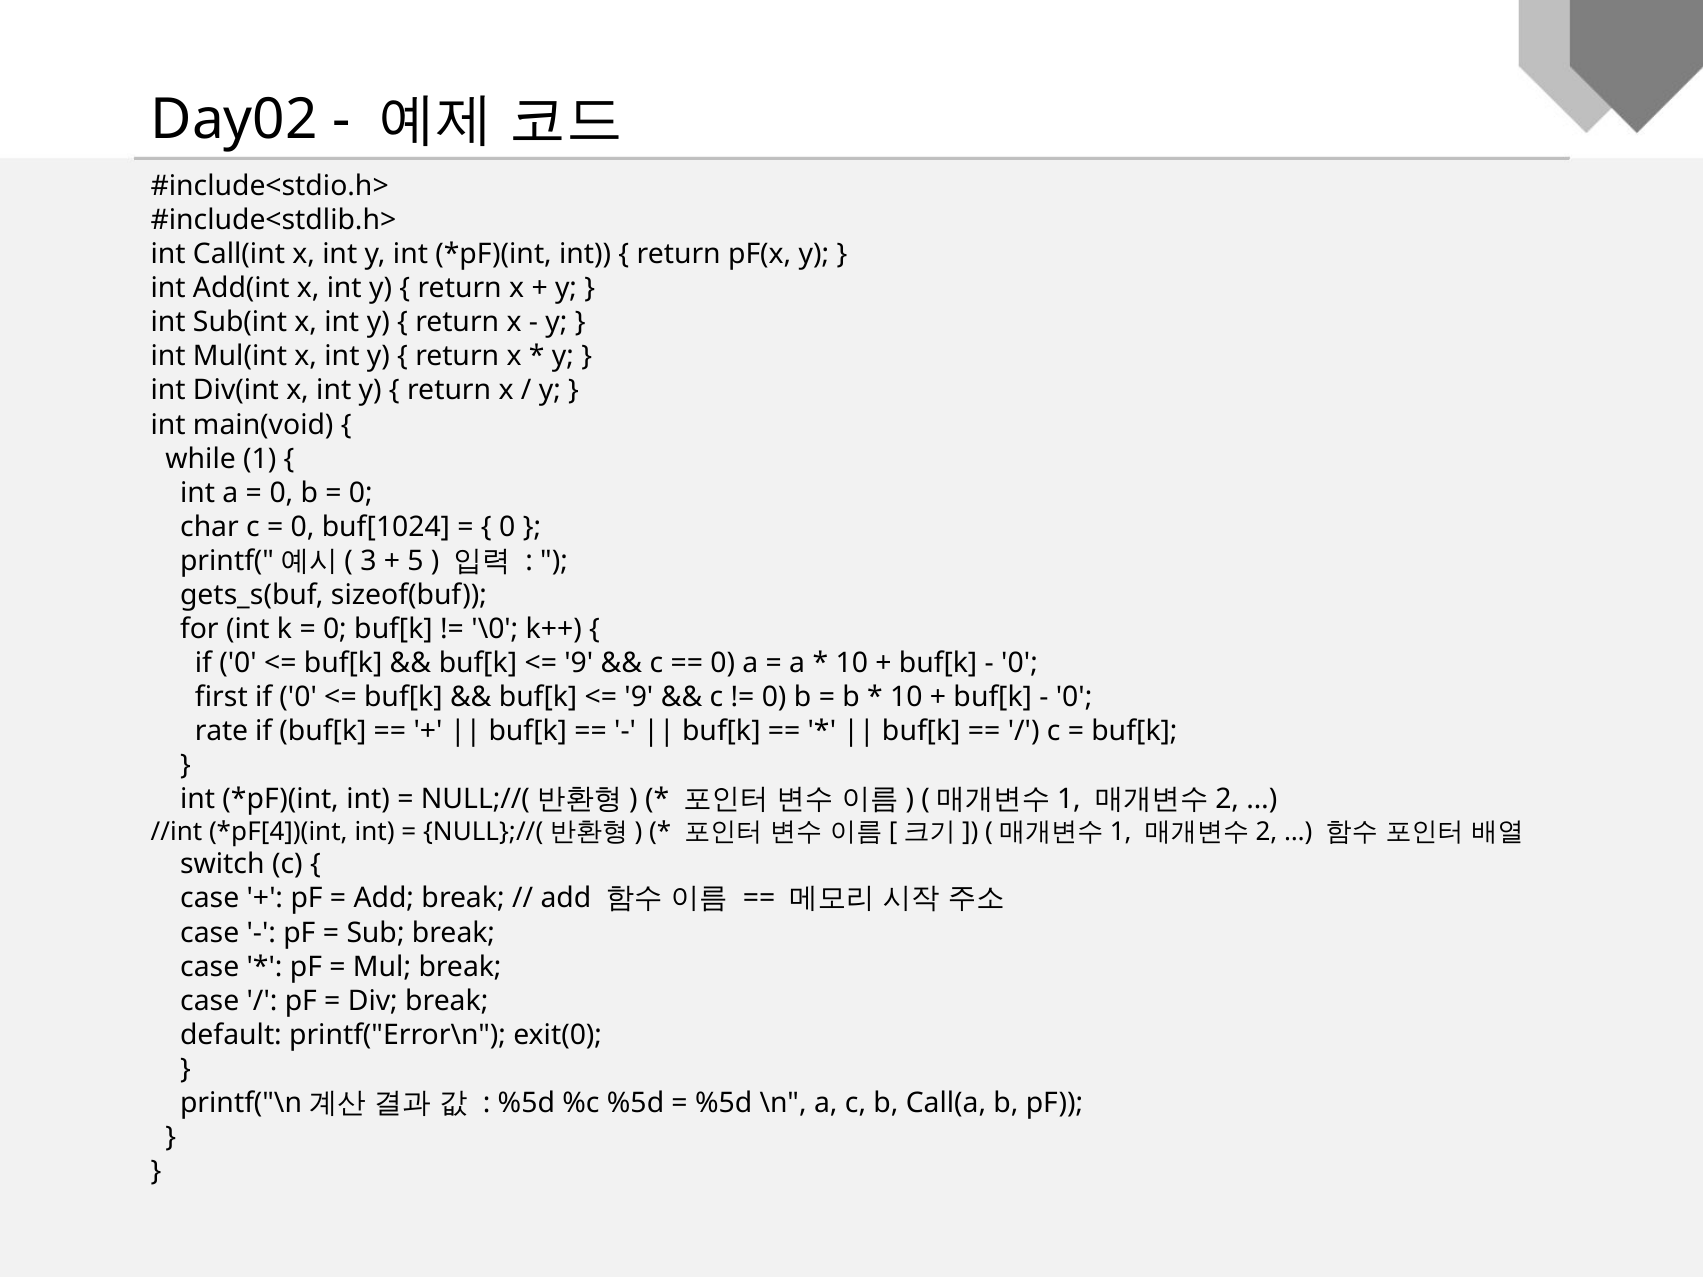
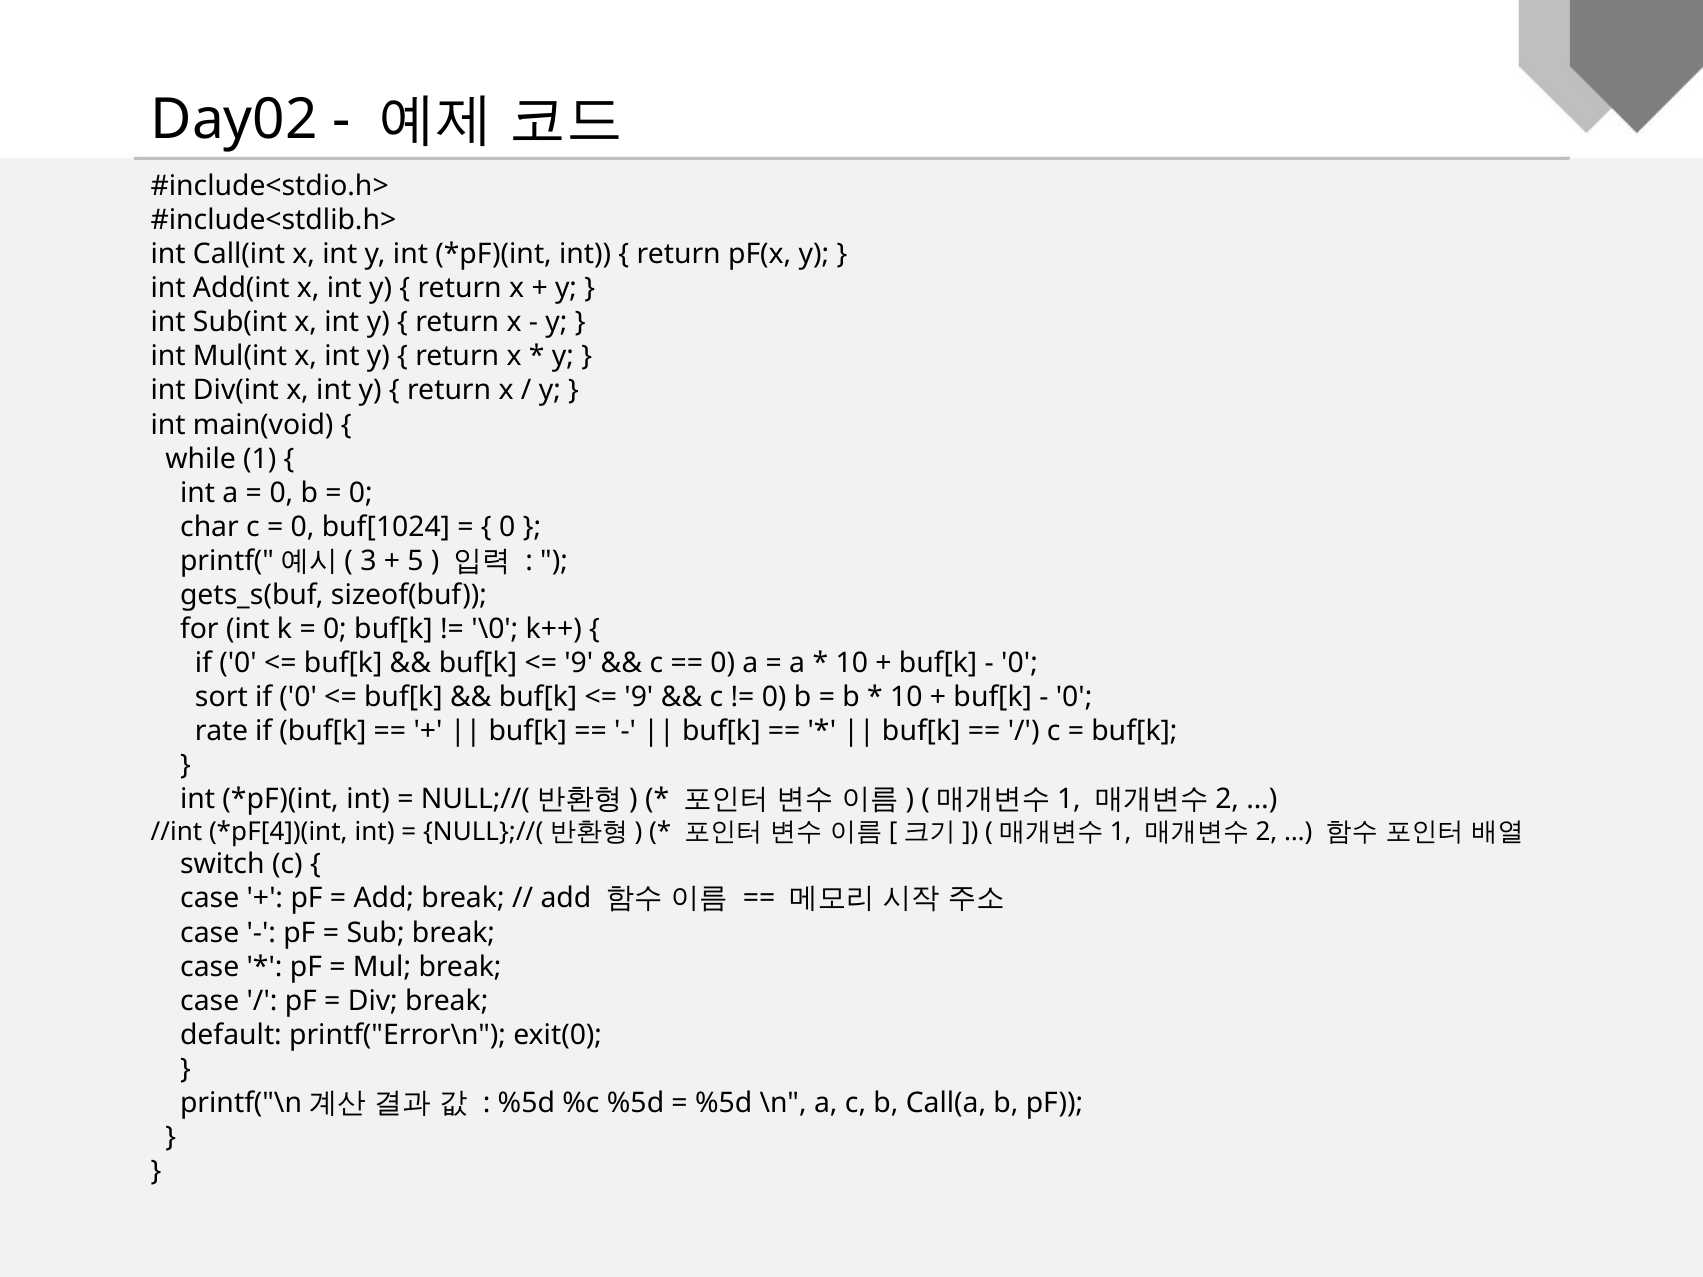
first: first -> sort (221, 697)
